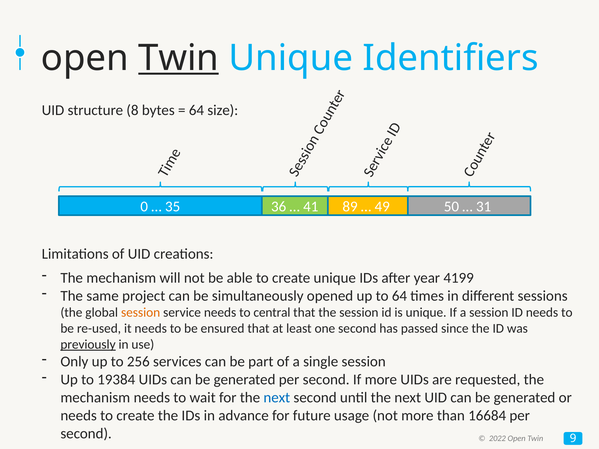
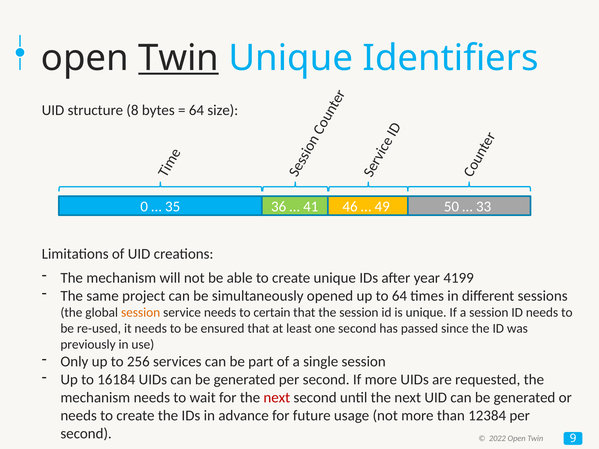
89: 89 -> 46 (350, 207)
31: 31 -> 33 (484, 207)
central: central -> certain (272, 313)
previously underline: present -> none (88, 345)
19384: 19384 -> 16184 (116, 380)
next colour: blue -> red (277, 398)
16684: 16684 -> 12384 (487, 416)
